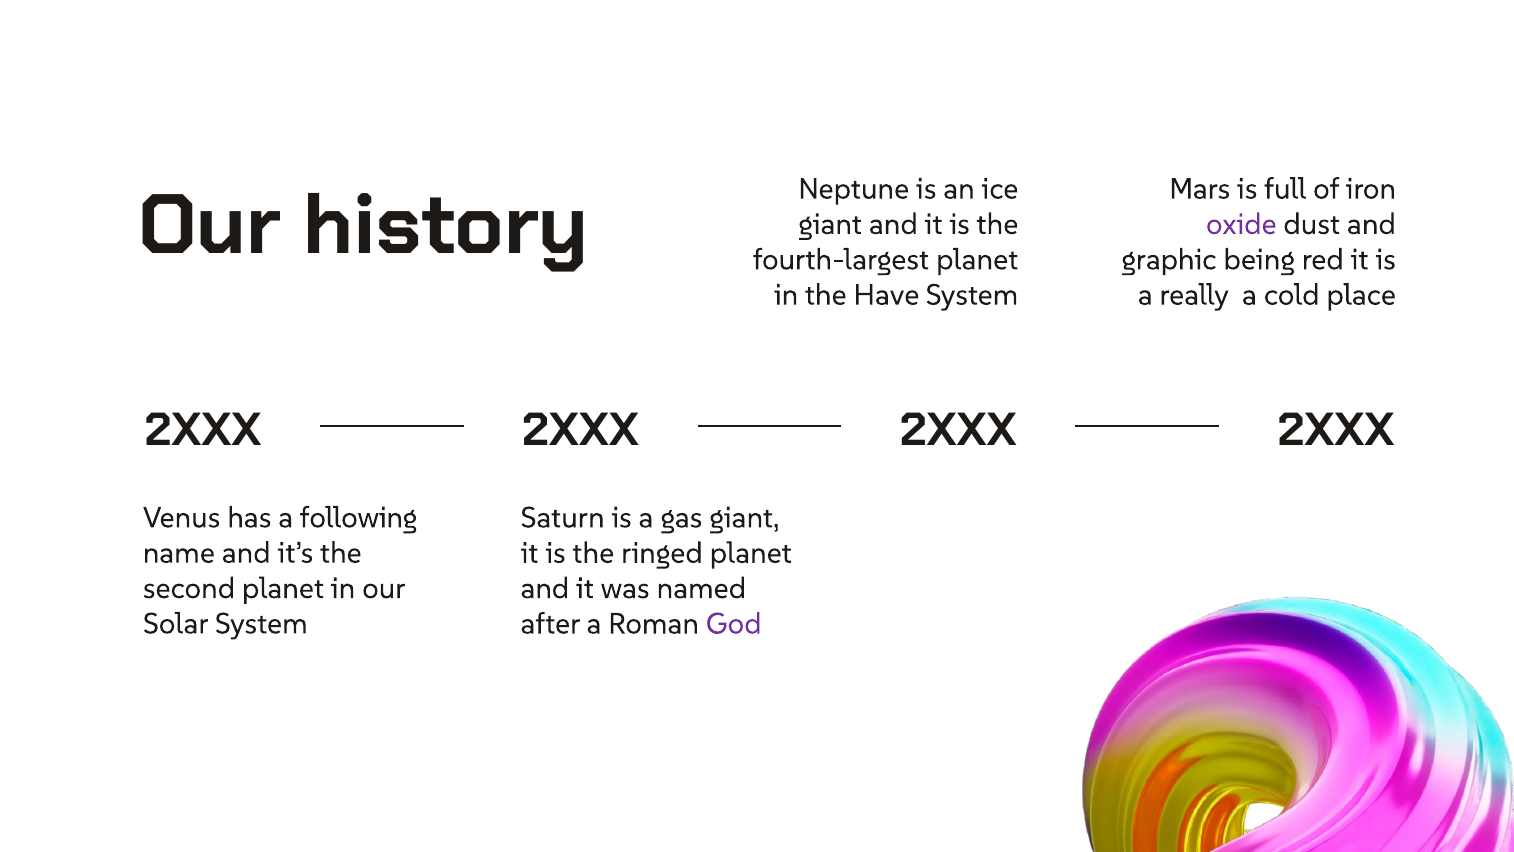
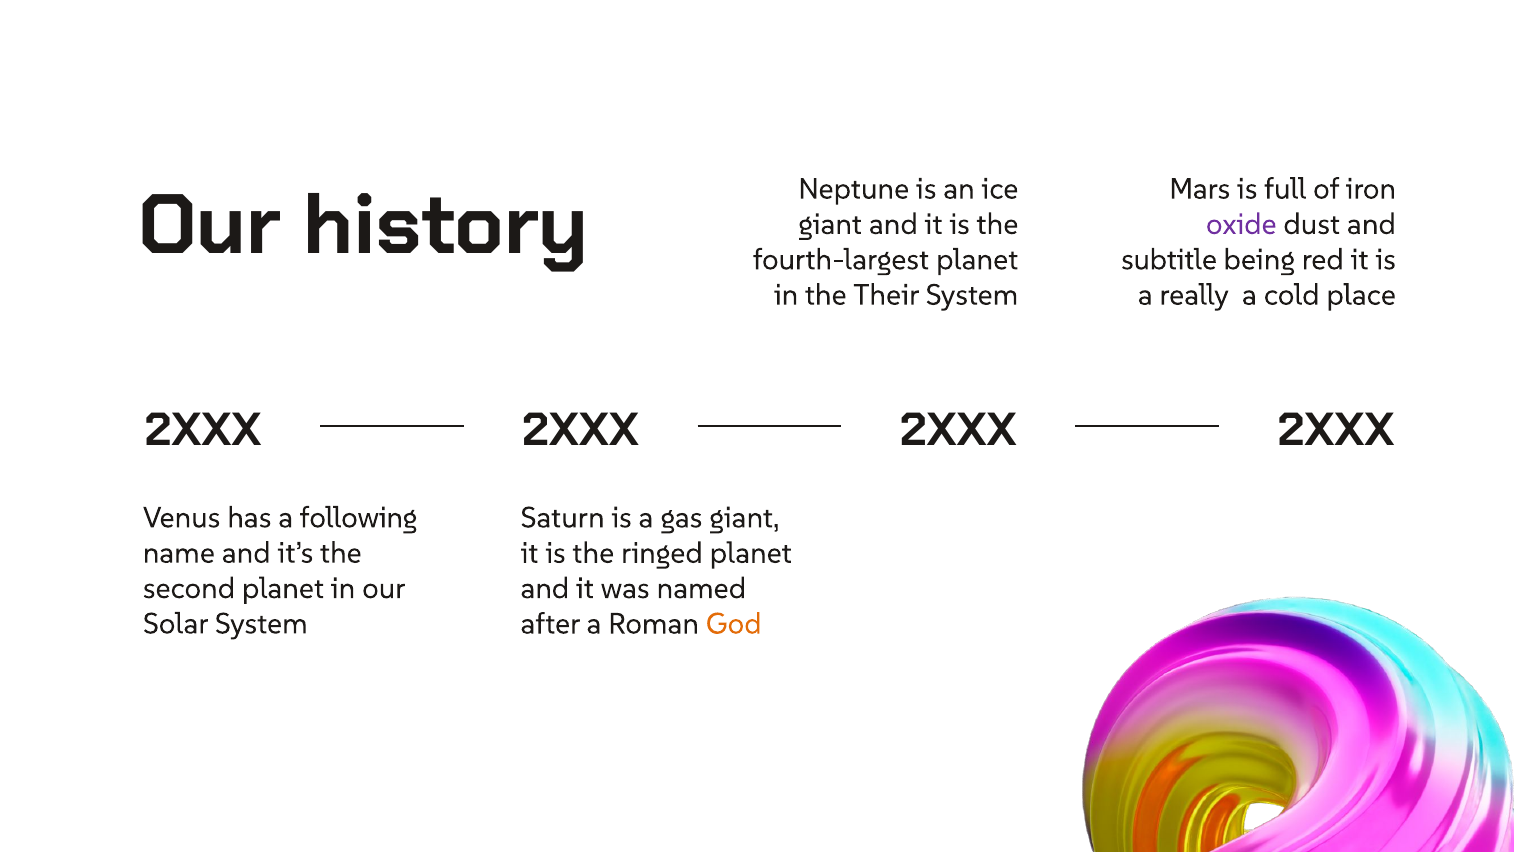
graphic: graphic -> subtitle (1169, 260)
Have: Have -> Their (886, 295)
God colour: purple -> orange (734, 624)
